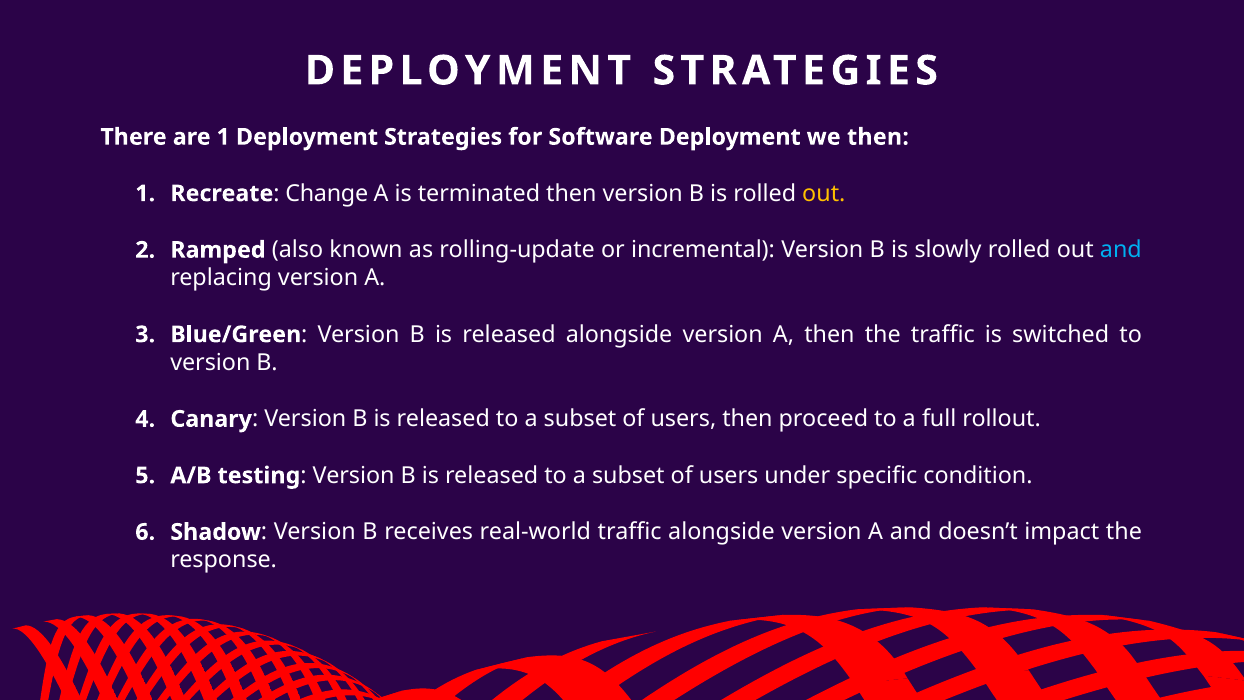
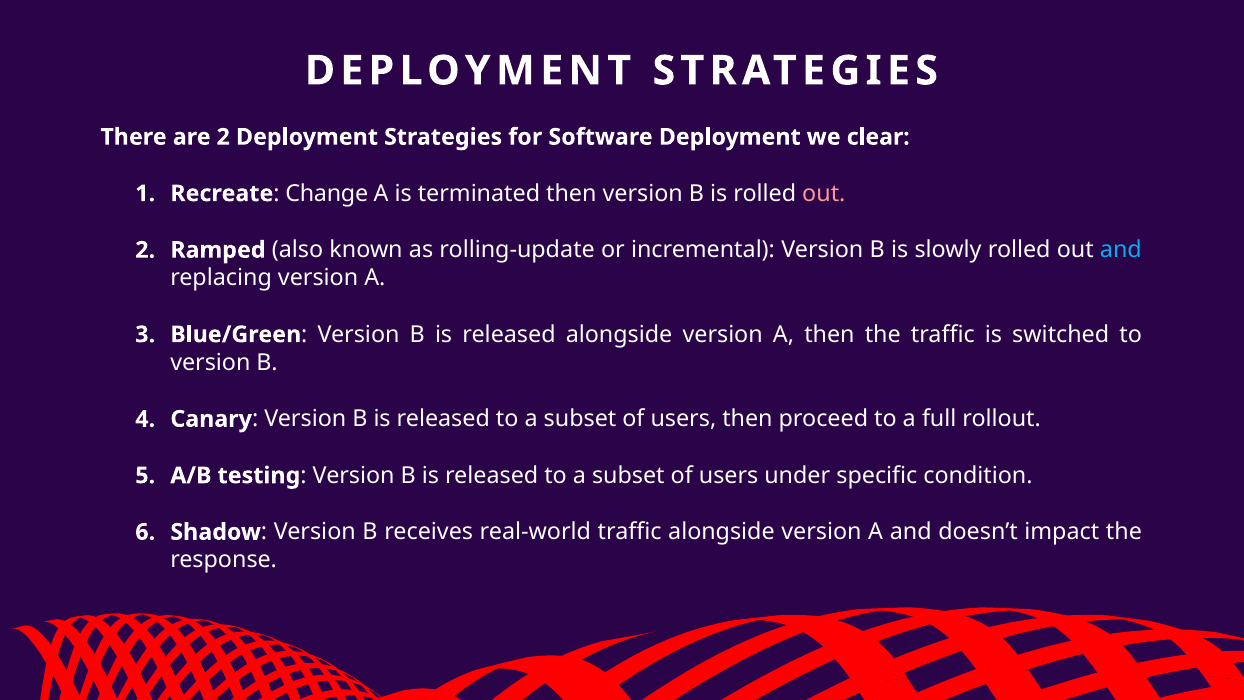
are 1: 1 -> 2 (223, 137)
we then: then -> clear (878, 137)
out colour: yellow -> pink (824, 193)
